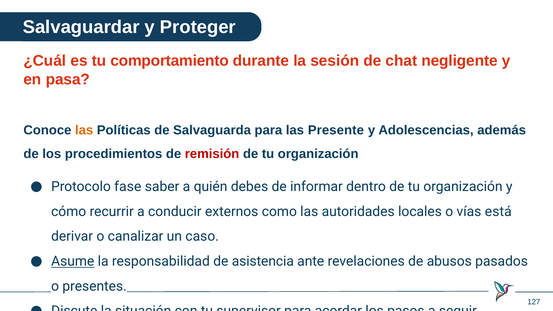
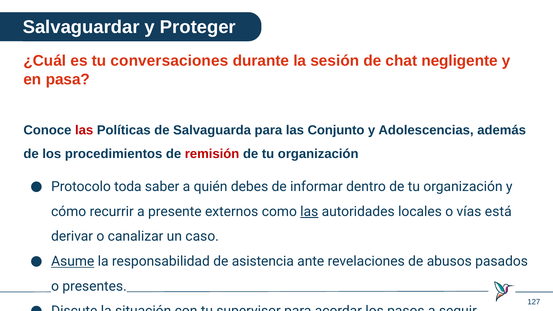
comportamiento: comportamiento -> conversaciones (169, 61)
las colour: orange -> red (84, 130)
Presente: Presente -> Conjunto (336, 130)
fase: fase -> toda (128, 187)
conducir: conducir -> presente (175, 212)
las underline: none -> present (309, 212)
